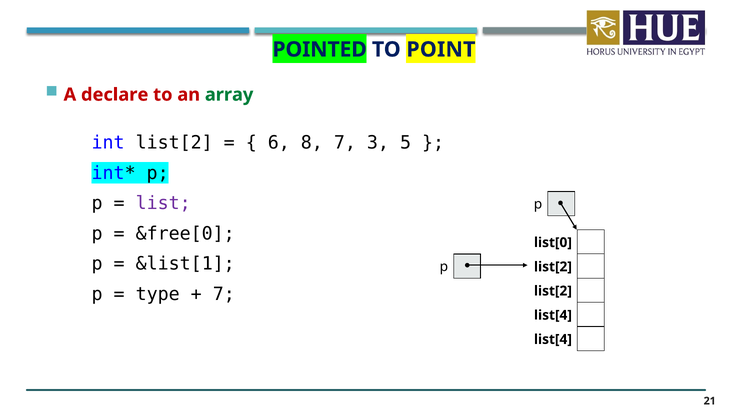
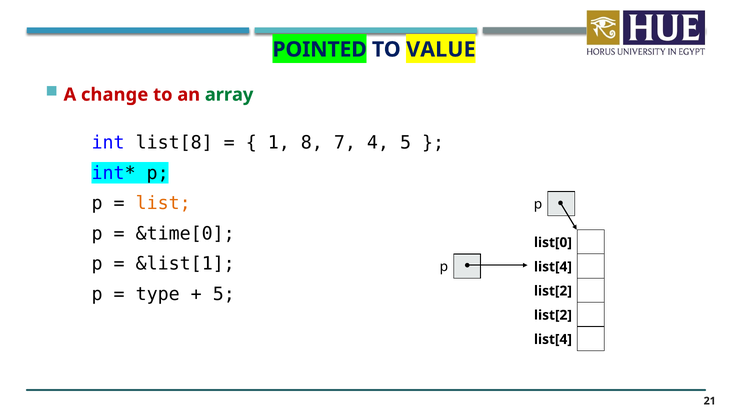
POINT: POINT -> VALUE (441, 49)
declare: declare -> change (115, 95)
int list[2: list[2 -> list[8 (174, 143)
6: 6 -> 1 (279, 143)
3: 3 -> 4 (378, 143)
list colour: purple -> orange (163, 203)
&free[0: &free[0 -> &time[0 (185, 233)
list[2: list[2 -> list[4 (553, 267)
7: 7 -> 5 (224, 294)
list[4: list[4 -> list[2 (553, 315)
